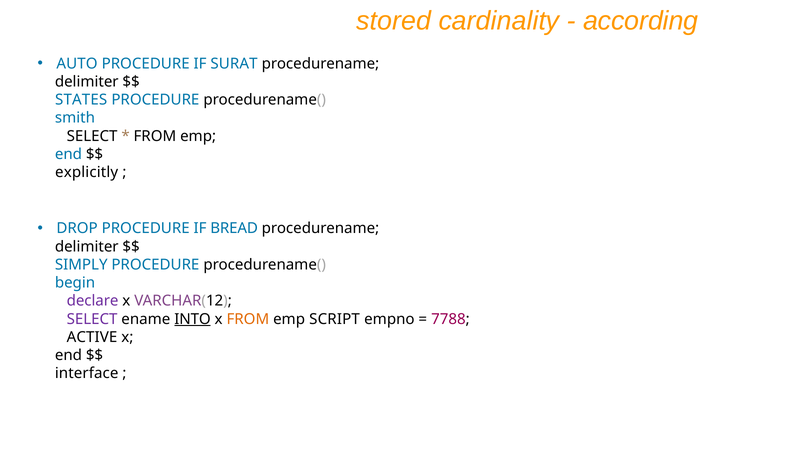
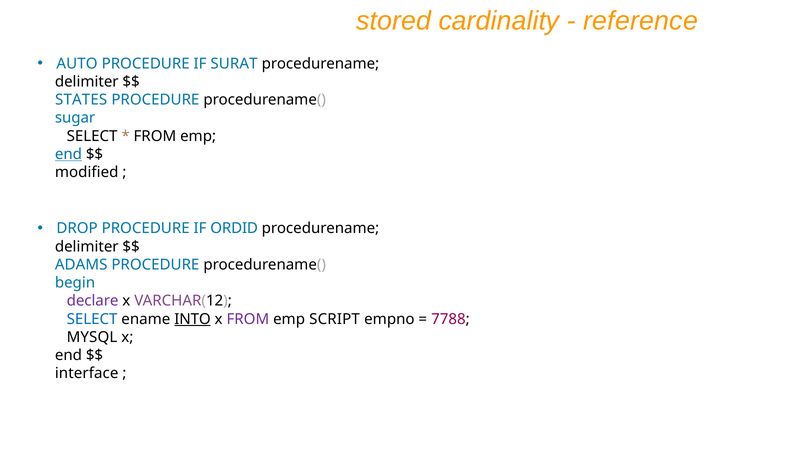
according: according -> reference (641, 21)
smith: smith -> sugar (75, 118)
end underline: none -> present (68, 154)
explicitly: explicitly -> modified (87, 172)
BREAD: BREAD -> ORDID (234, 228)
SIMPLY: SIMPLY -> ADAMS (81, 265)
SELECT colour: purple -> blue (92, 319)
FROM colour: orange -> purple (248, 319)
ACTIVE: ACTIVE -> MYSQL (92, 337)
